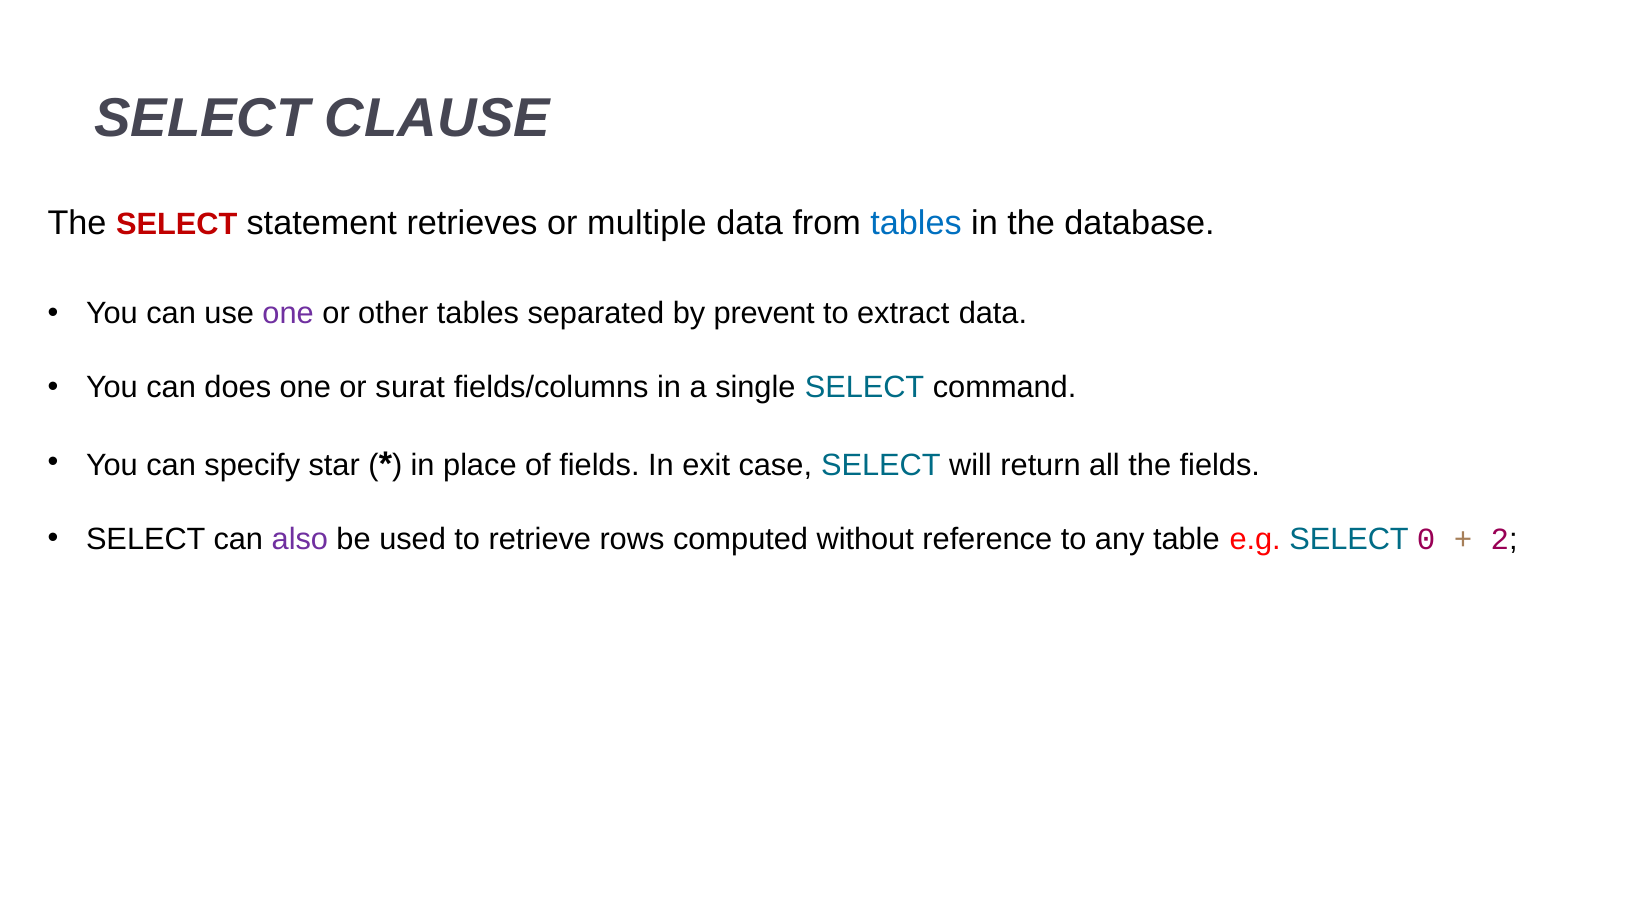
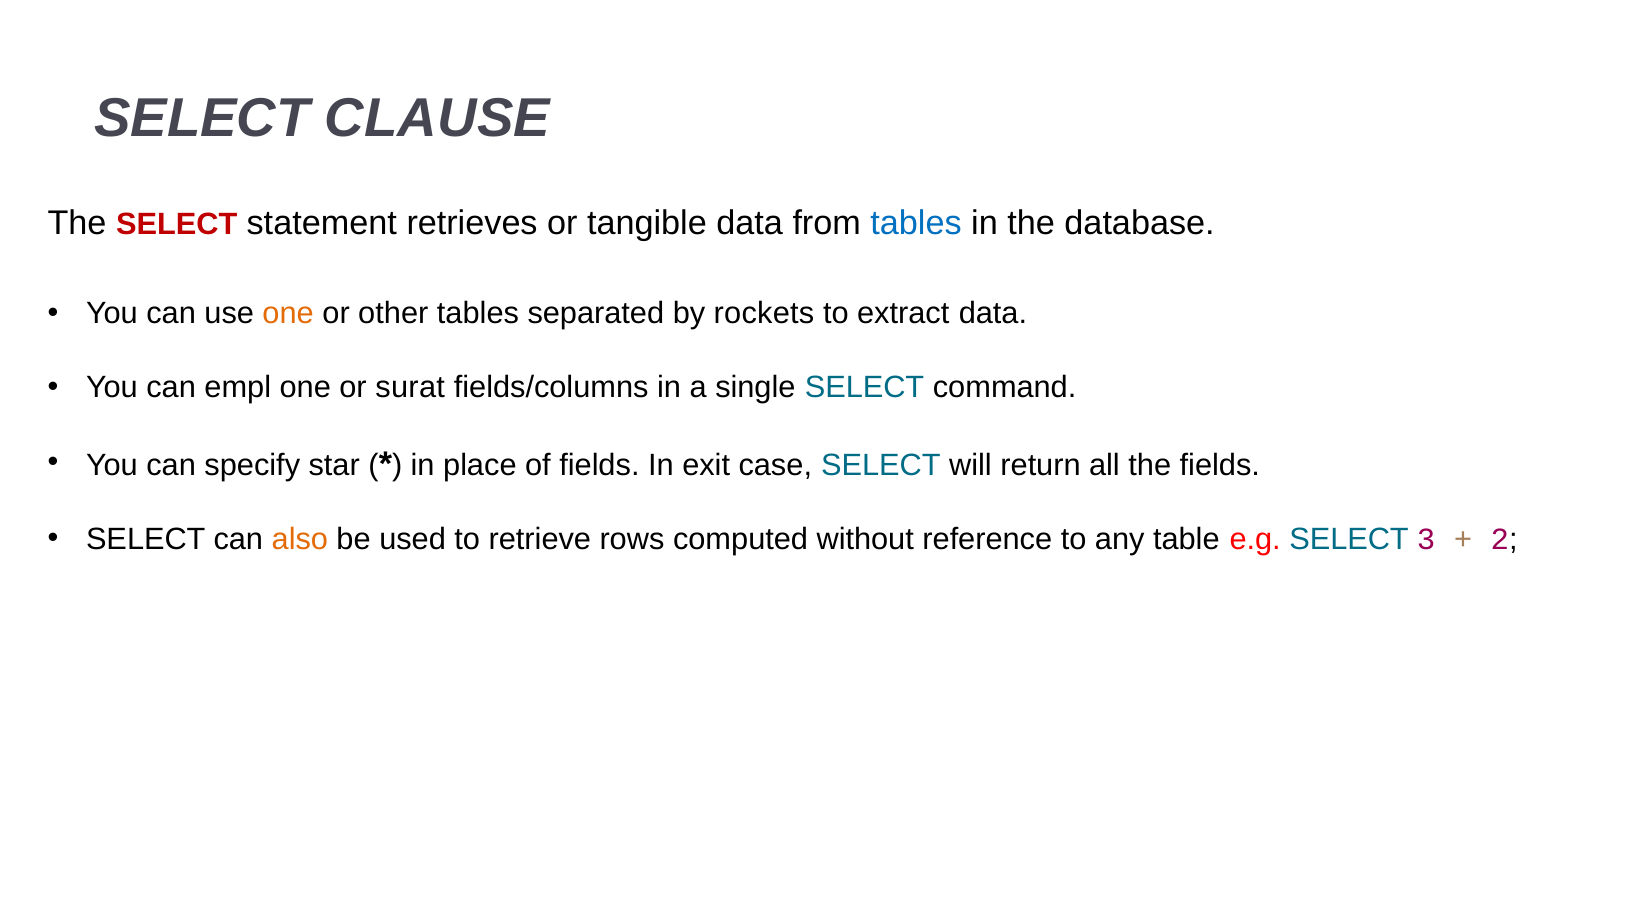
multiple: multiple -> tangible (647, 223)
one colour: purple -> orange (288, 314)
prevent: prevent -> rockets (764, 314)
does: does -> empl (238, 388)
also colour: purple -> orange (300, 539)
0: 0 -> 3 (1426, 539)
